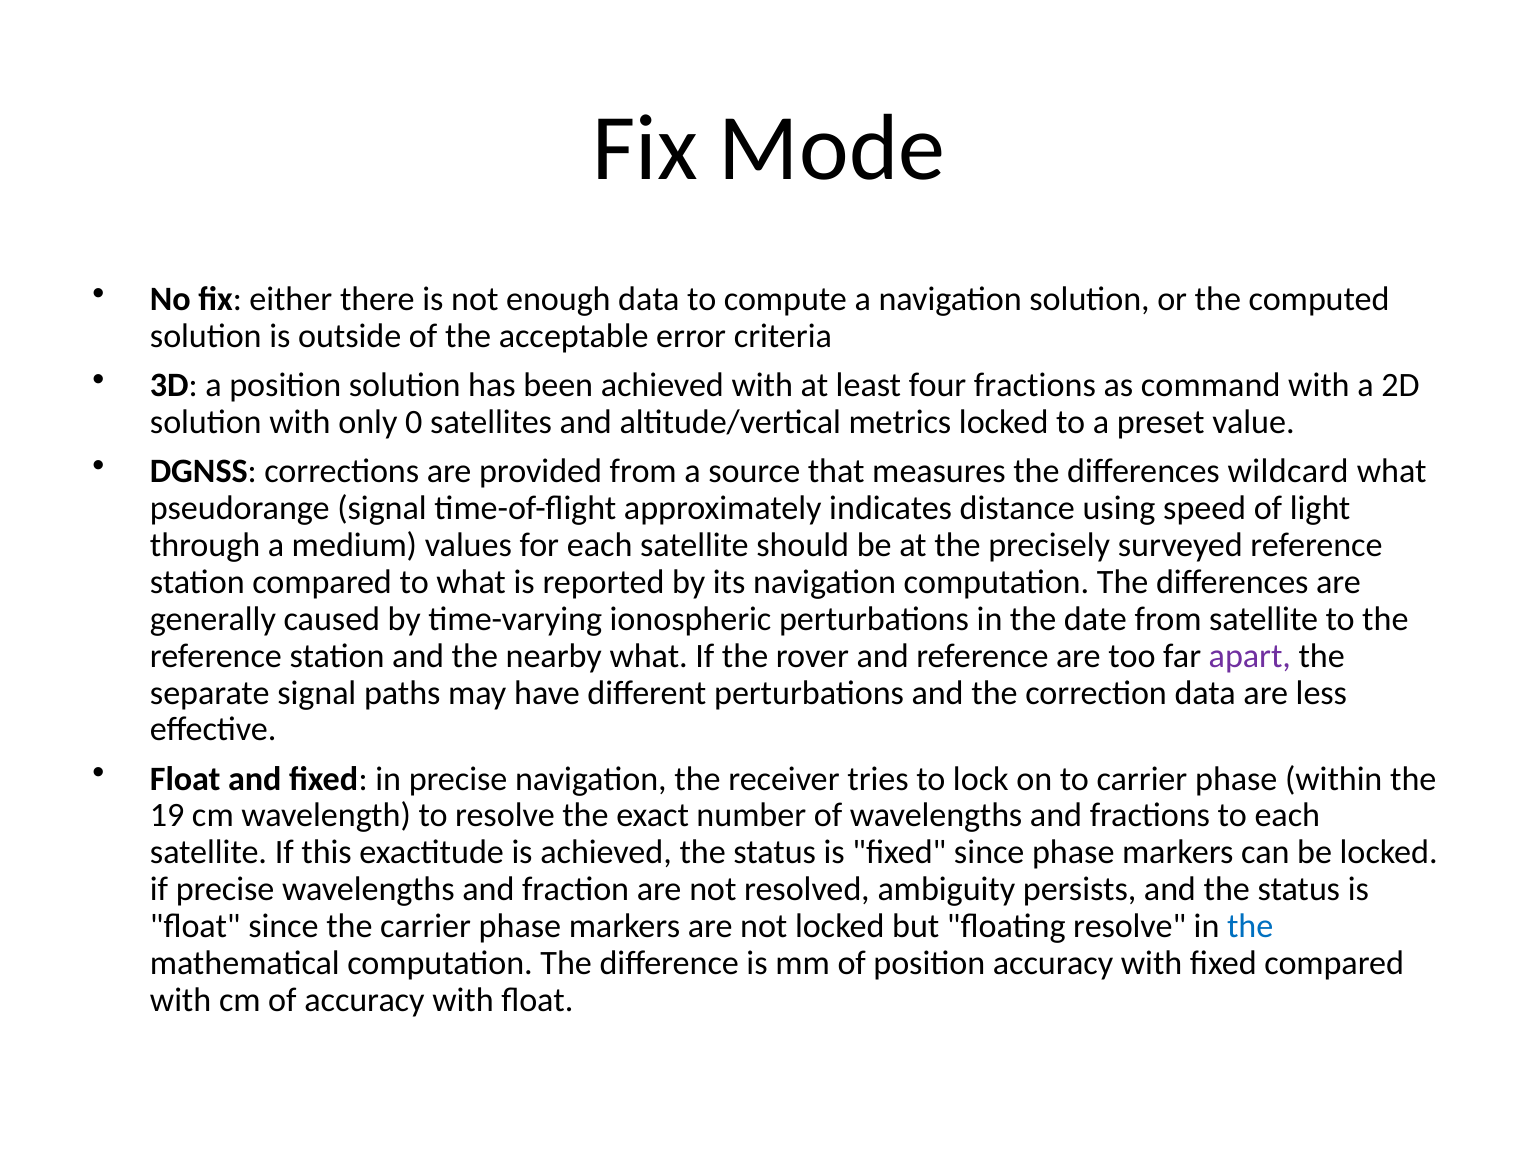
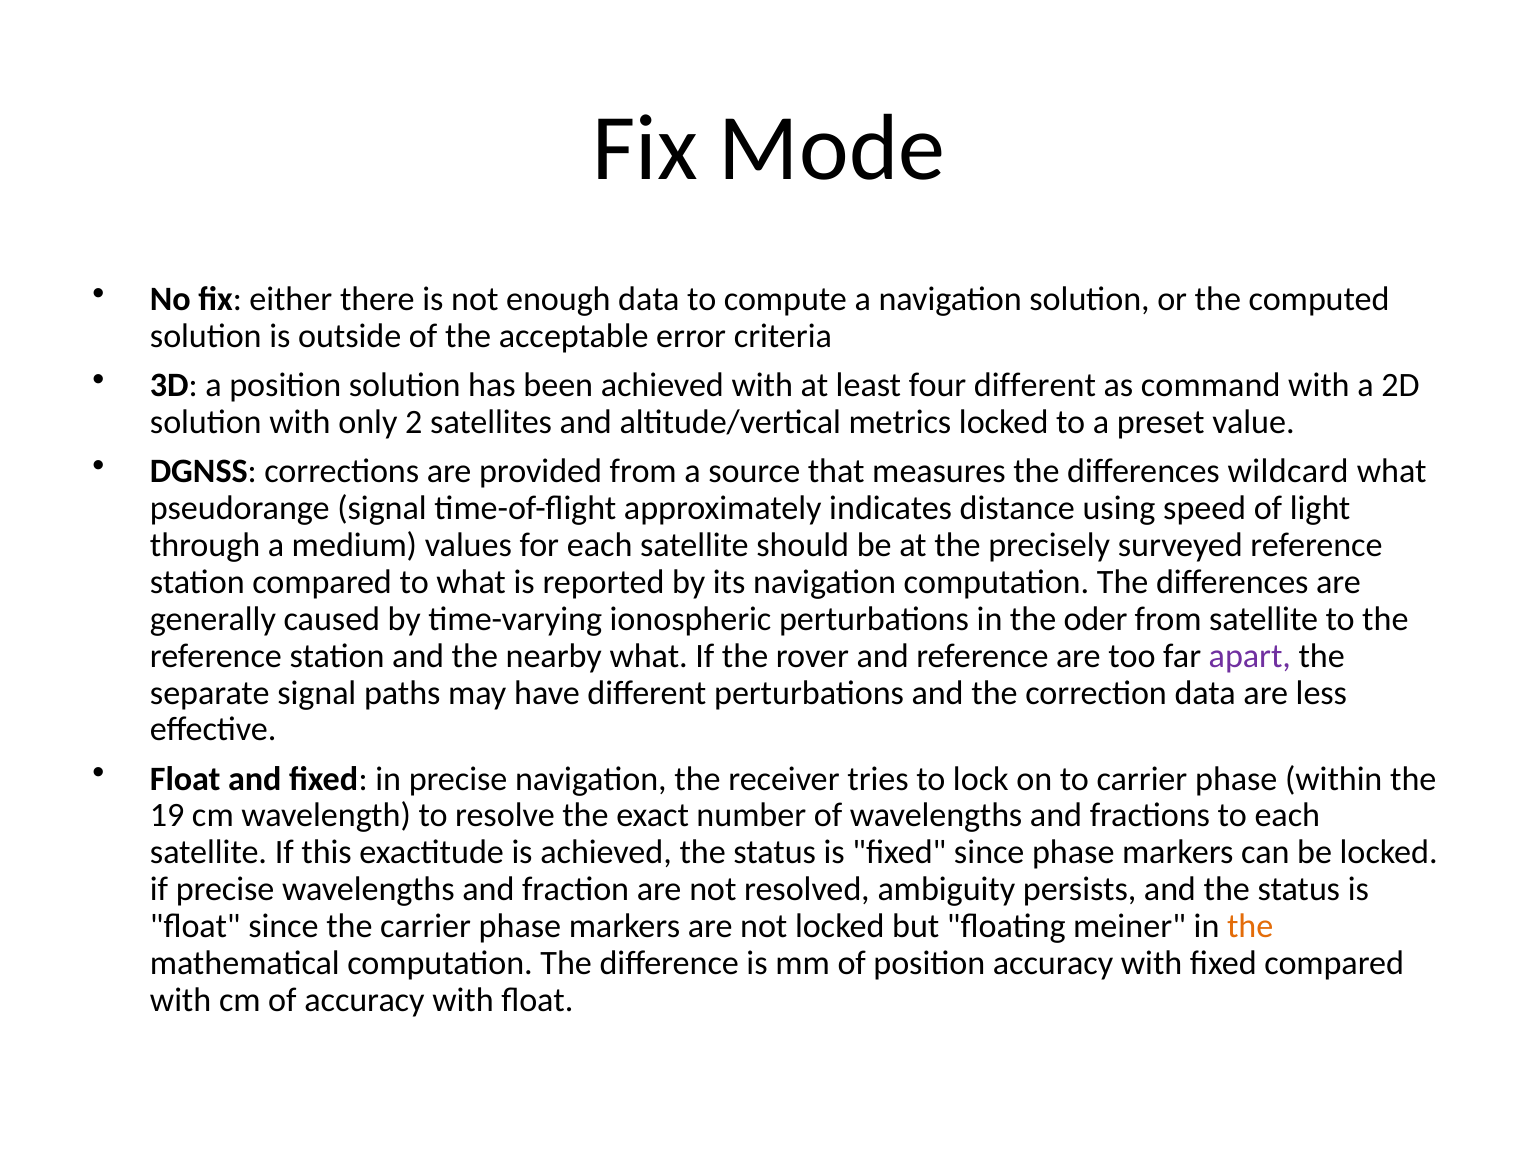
four fractions: fractions -> different (1035, 386)
0: 0 -> 2 (414, 423)
date: date -> oder (1096, 619)
floating resolve: resolve -> meiner (1130, 927)
the colour: blue -> orange (1250, 927)
